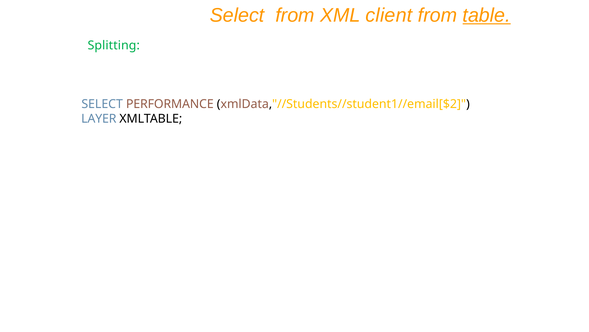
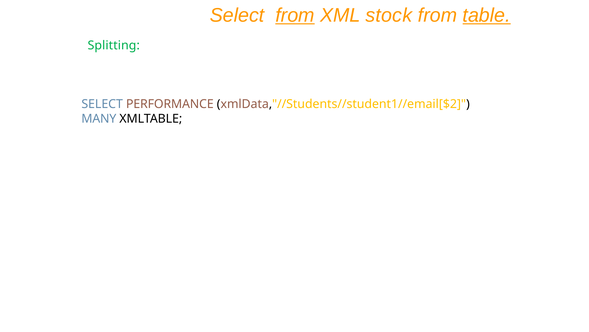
from underline: none -> present (295, 15)
client: client -> stock (389, 15)
LAYER: LAYER -> MANY (99, 119)
